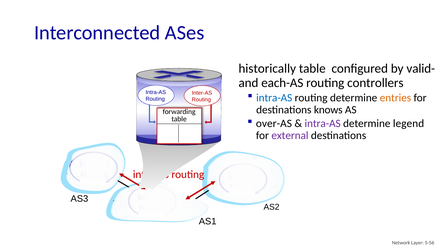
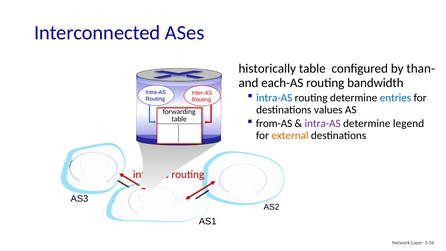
valid-: valid- -> than- (421, 69)
controllers: controllers -> bandwidth (375, 83)
entries colour: orange -> blue (395, 98)
knows: knows -> values (328, 110)
over-AS: over-AS -> from-AS (274, 123)
external colour: purple -> orange (290, 135)
